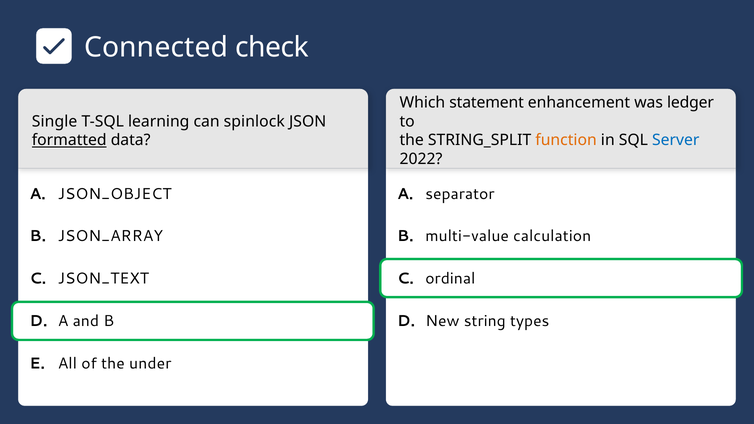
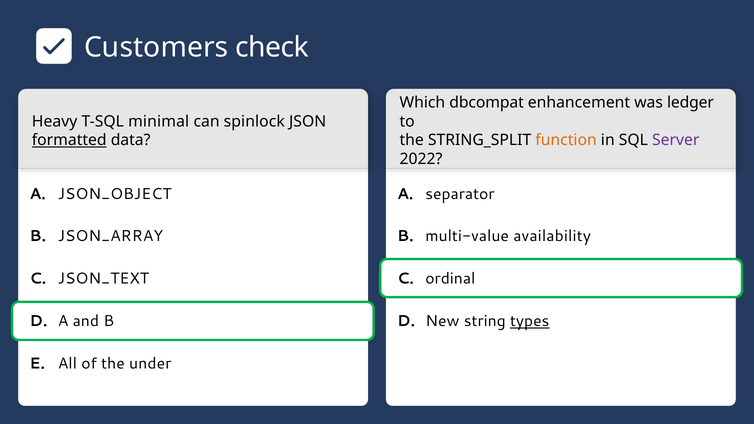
Connected: Connected -> Customers (156, 47)
statement: statement -> dbcompat (487, 103)
Single: Single -> Heavy (55, 121)
learning: learning -> minimal (159, 121)
Server colour: blue -> purple (676, 140)
calculation: calculation -> availability (552, 236)
types underline: none -> present (530, 321)
